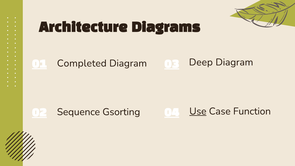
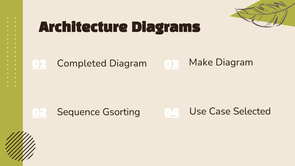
Deep: Deep -> Make (201, 62)
Use underline: present -> none (198, 111)
Function: Function -> Selected (252, 111)
